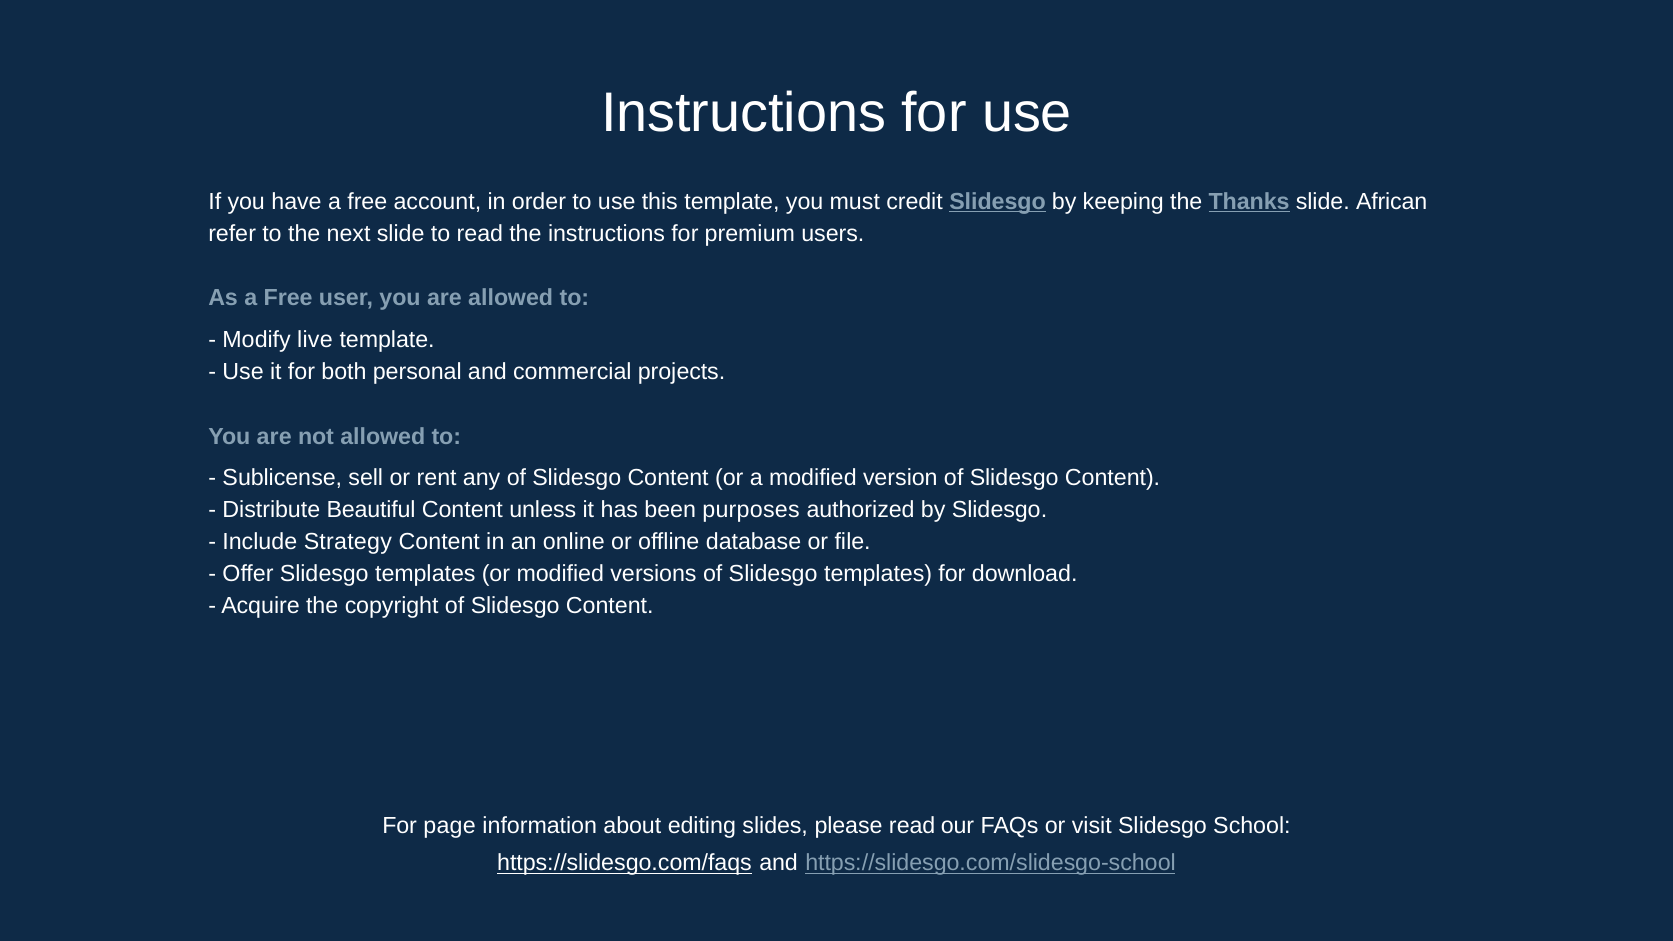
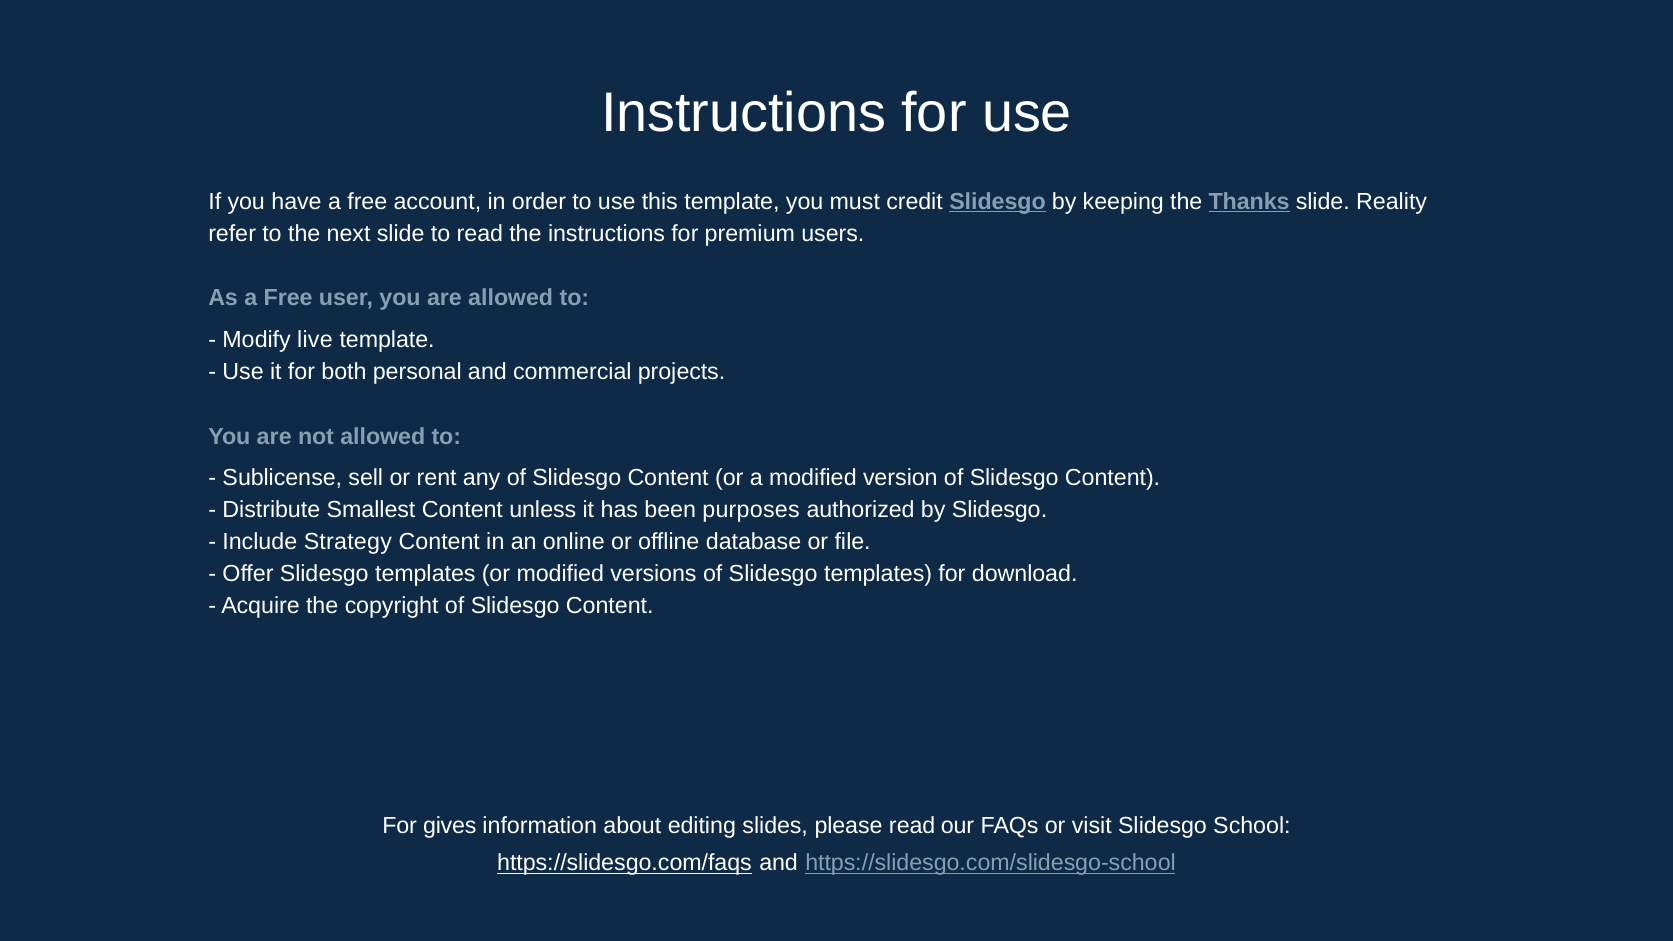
African: African -> Reality (1392, 202)
Beautiful: Beautiful -> Smallest (371, 510)
page: page -> gives (450, 826)
